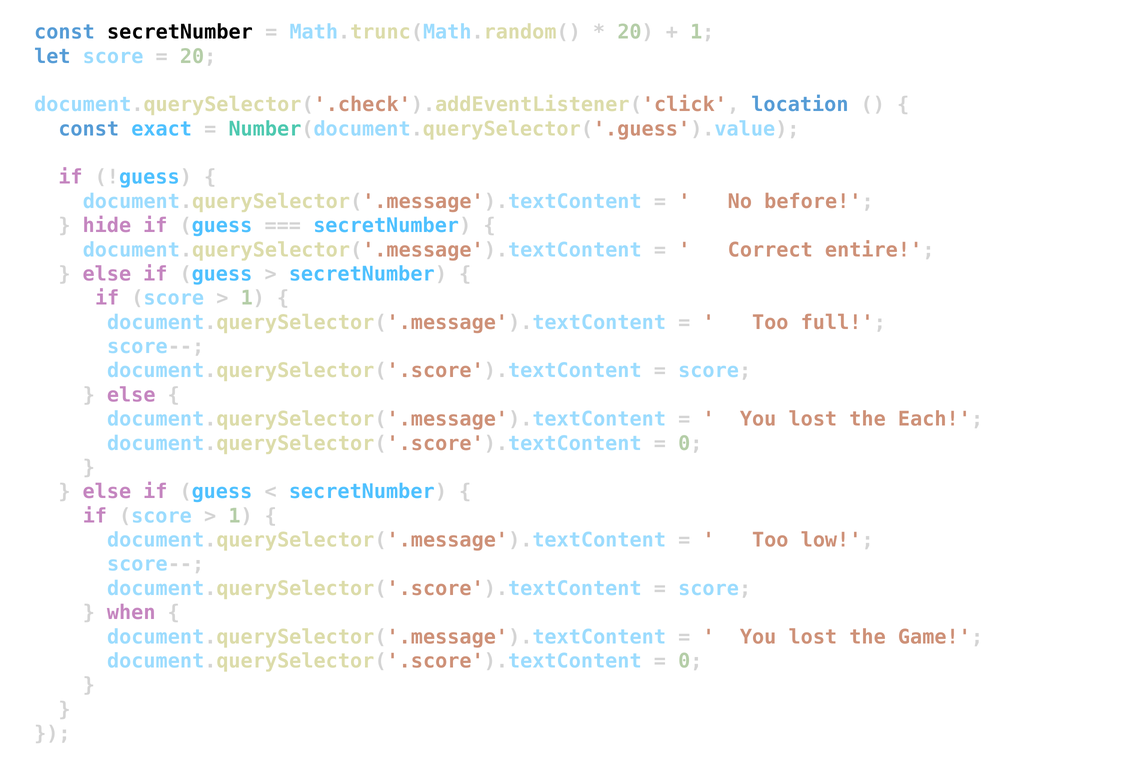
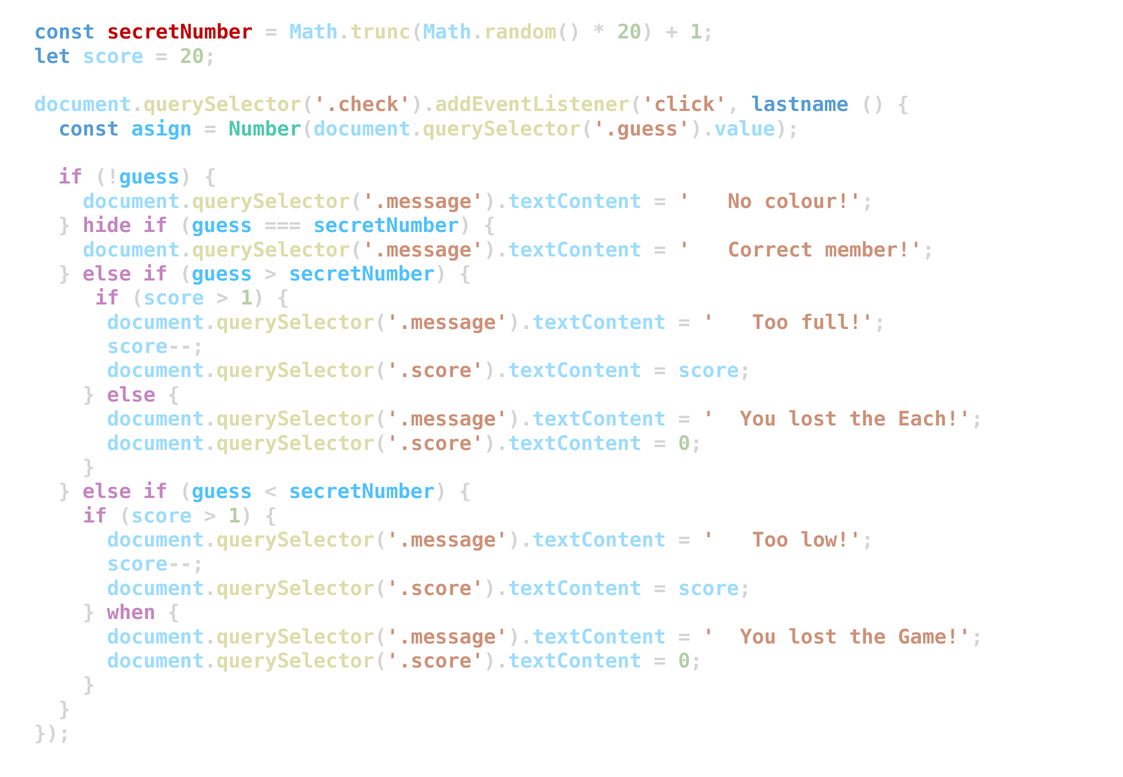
secretNumber colour: black -> red (180, 32)
location: location -> lastname (800, 105)
exact: exact -> asign (162, 129)
before: before -> colour (813, 202)
entire: entire -> member (874, 250)
